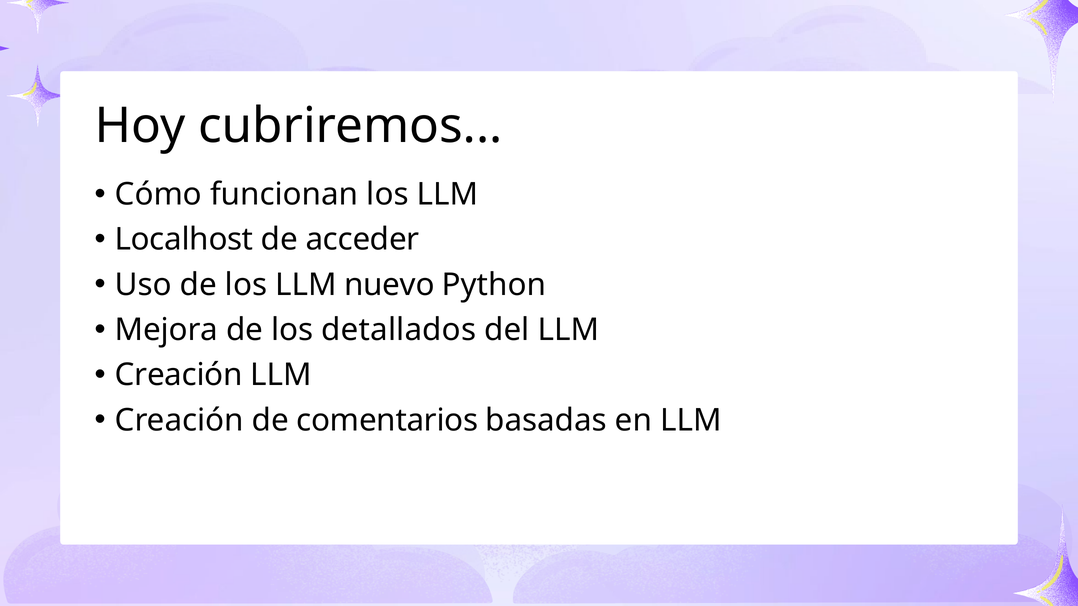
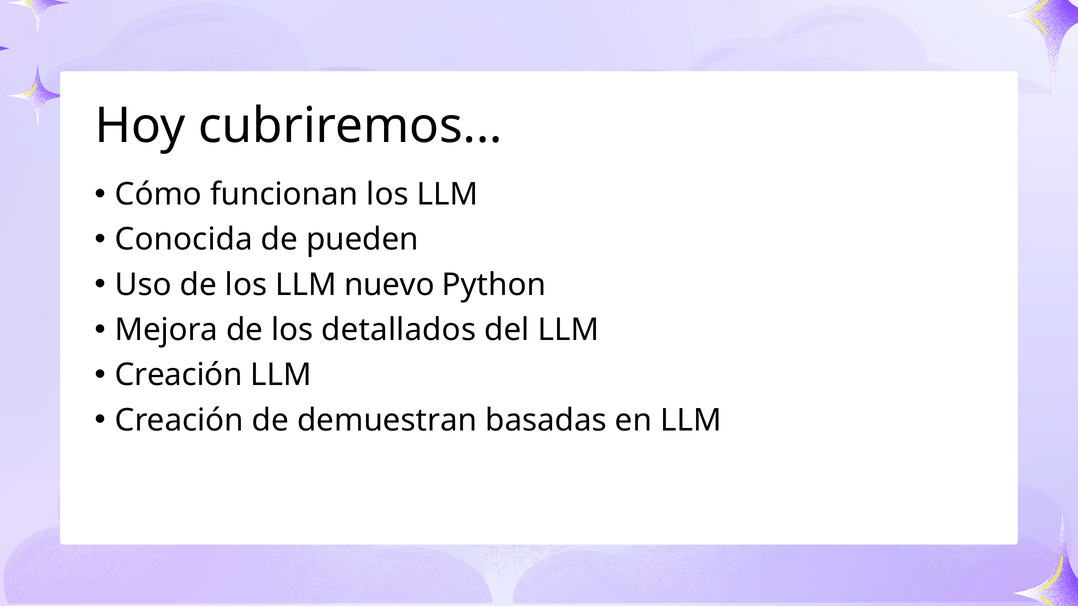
Localhost: Localhost -> Conocida (184, 240)
acceder: acceder -> pueden (362, 240)
comentarios: comentarios -> demuestran (387, 421)
